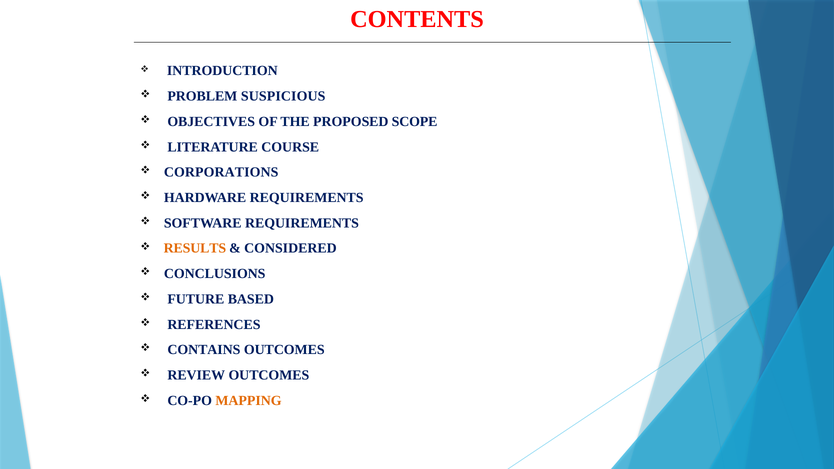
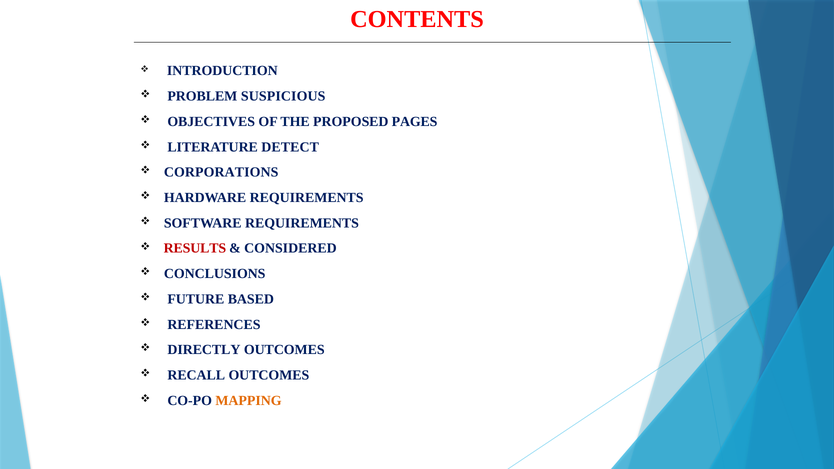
SCOPE: SCOPE -> PAGES (415, 122)
COURSE: COURSE -> DETECT (290, 147)
RESULTS colour: orange -> red (195, 248)
CONTAINS: CONTAINS -> DIRECTLY (204, 350)
REVIEW: REVIEW -> RECALL (196, 375)
